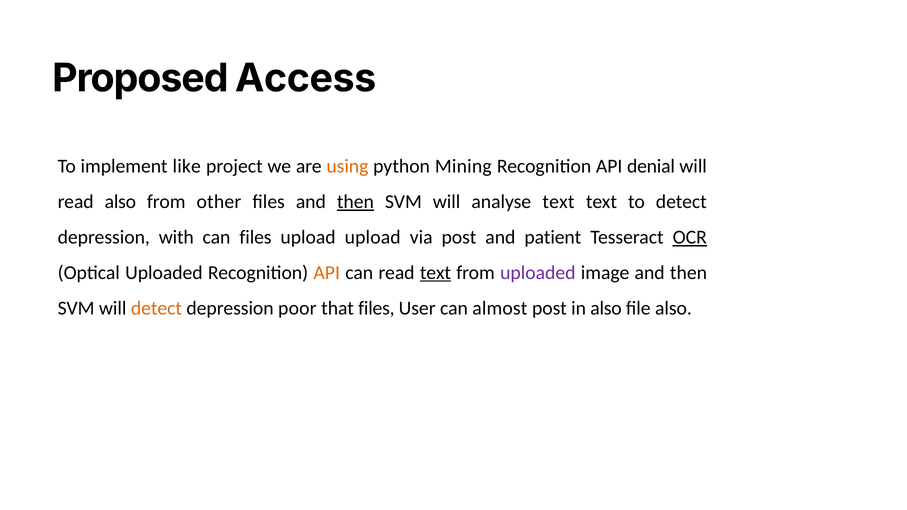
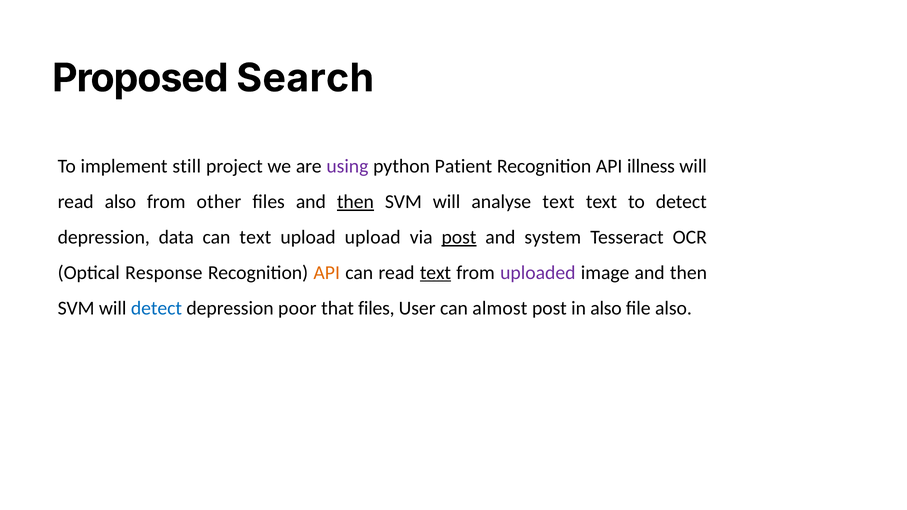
Access: Access -> Search (305, 78)
like: like -> still (187, 167)
using colour: orange -> purple (347, 167)
Mining: Mining -> Patient (463, 167)
denial: denial -> illness (651, 167)
with: with -> data (176, 237)
can files: files -> text (255, 237)
post underline: none -> present (459, 237)
patient: patient -> system (553, 237)
OCR underline: present -> none (690, 237)
Optical Uploaded: Uploaded -> Response (164, 273)
detect colour: orange -> blue (156, 308)
